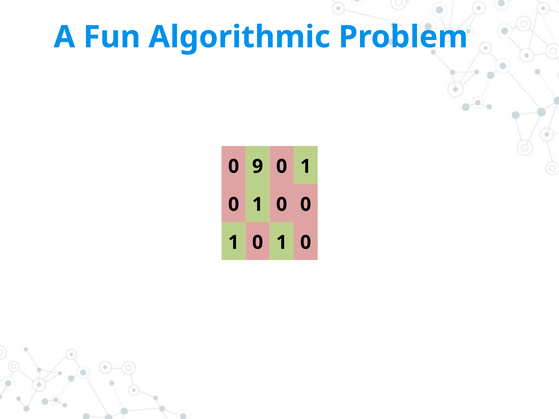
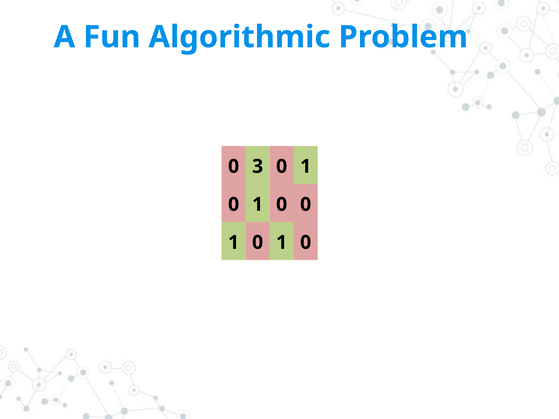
9: 9 -> 3 (258, 167)
